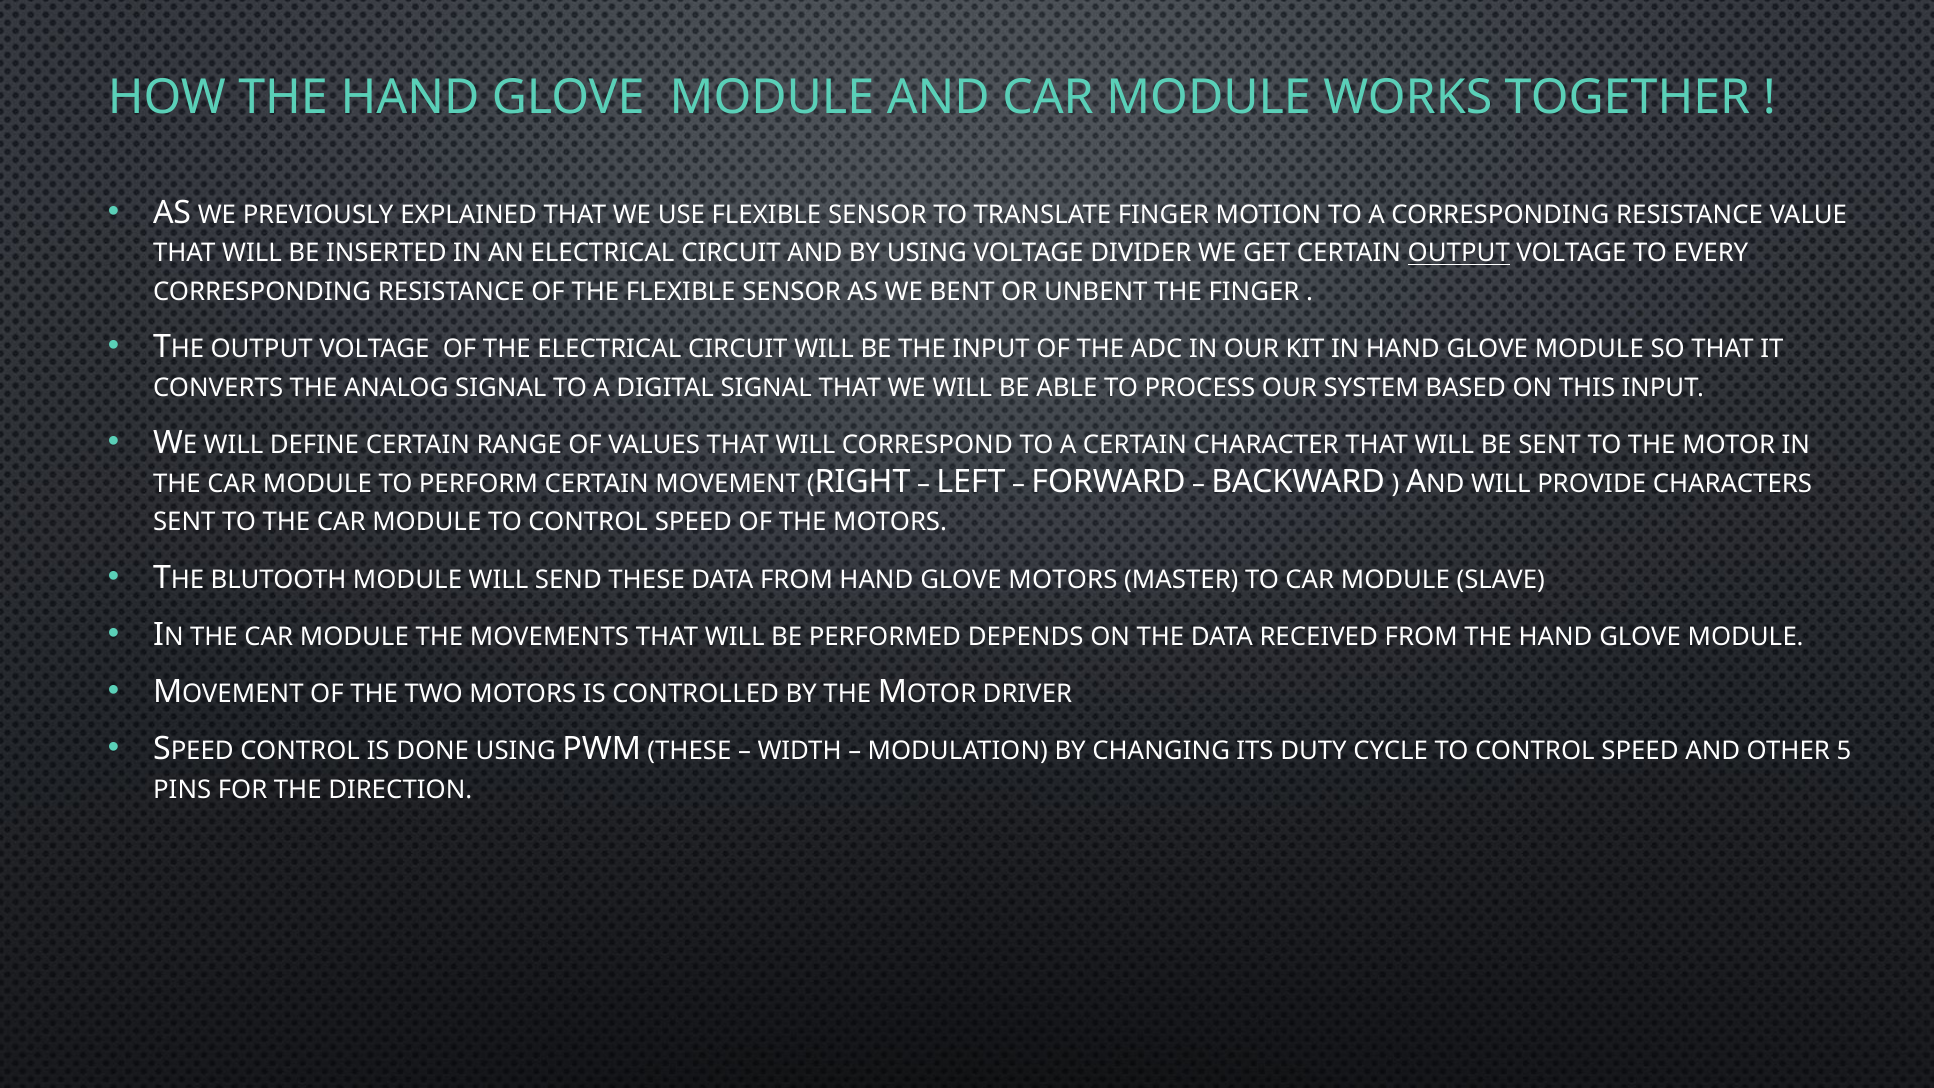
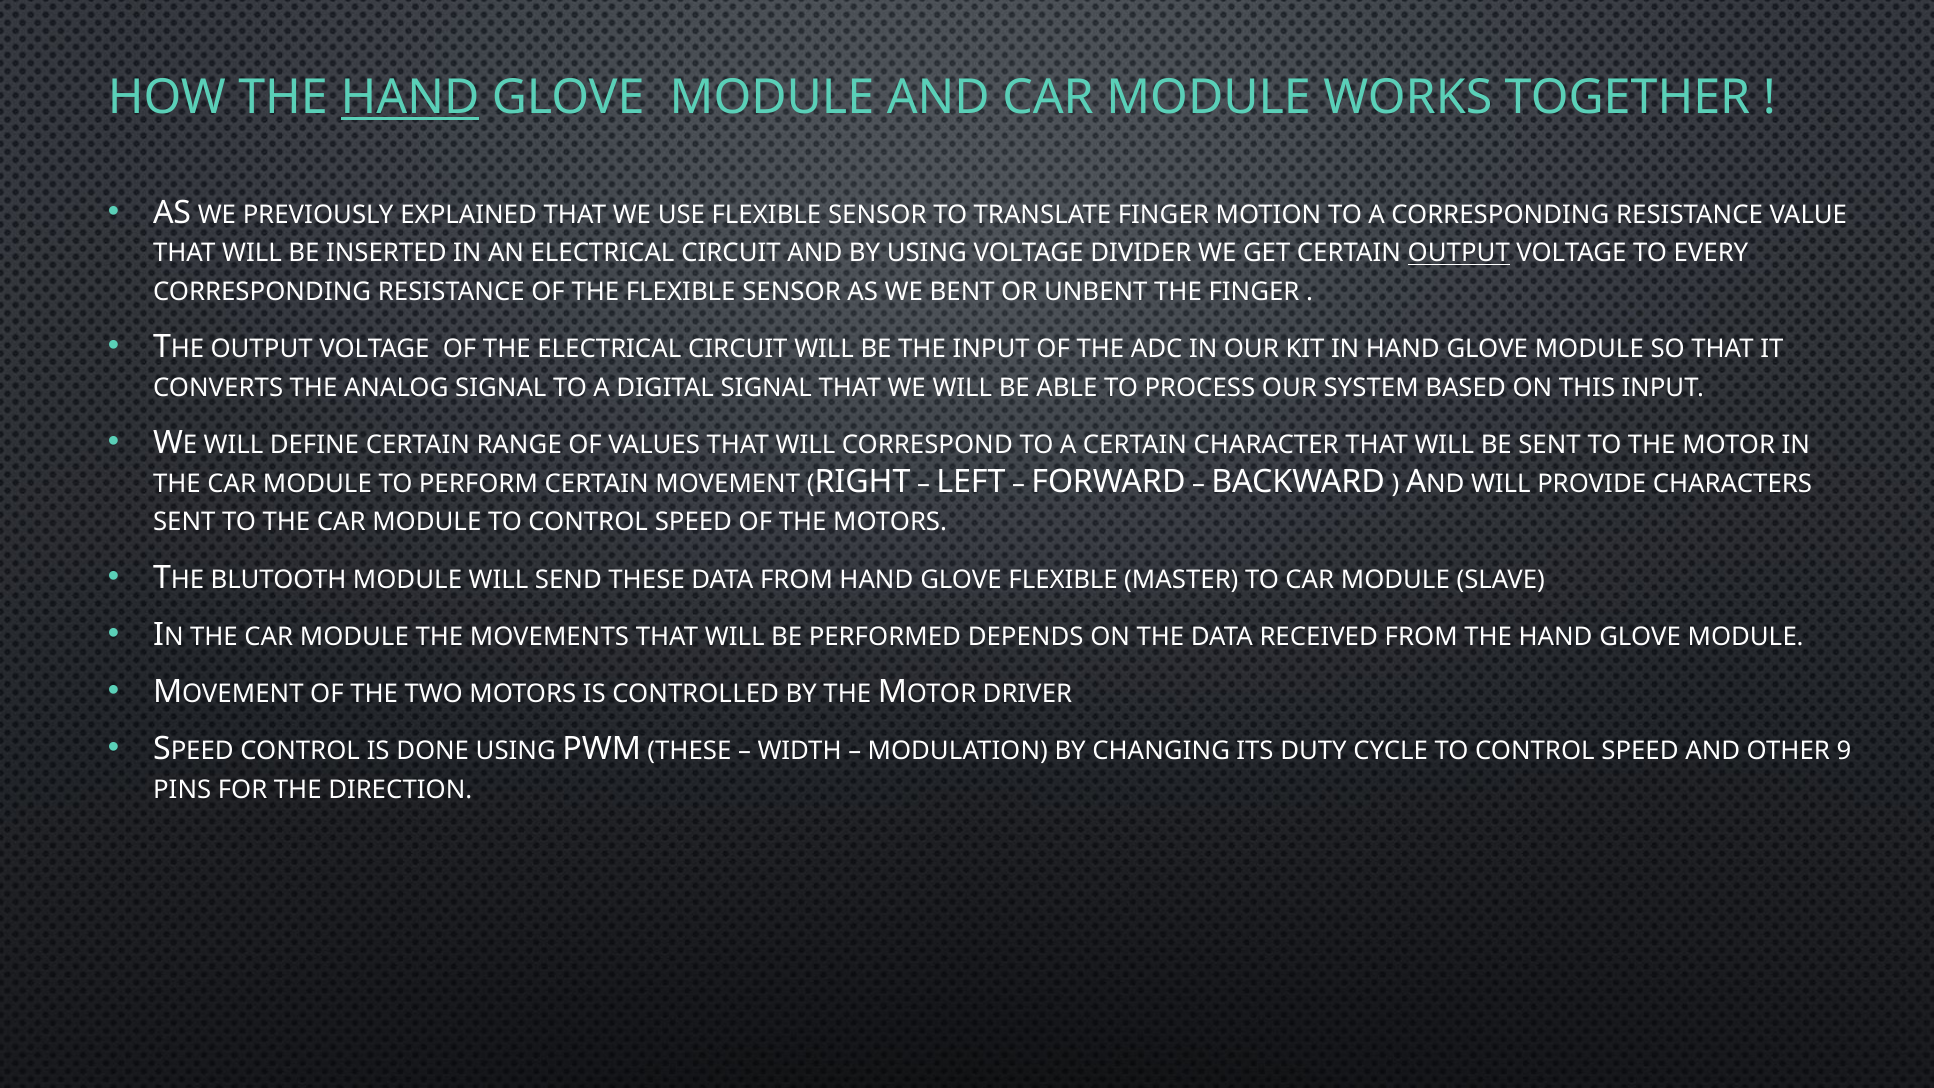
HAND underline: none -> present (410, 97)
GLOVE MOTORS: MOTORS -> FLEXIBLE (1063, 579)
5: 5 -> 9 (1844, 751)
